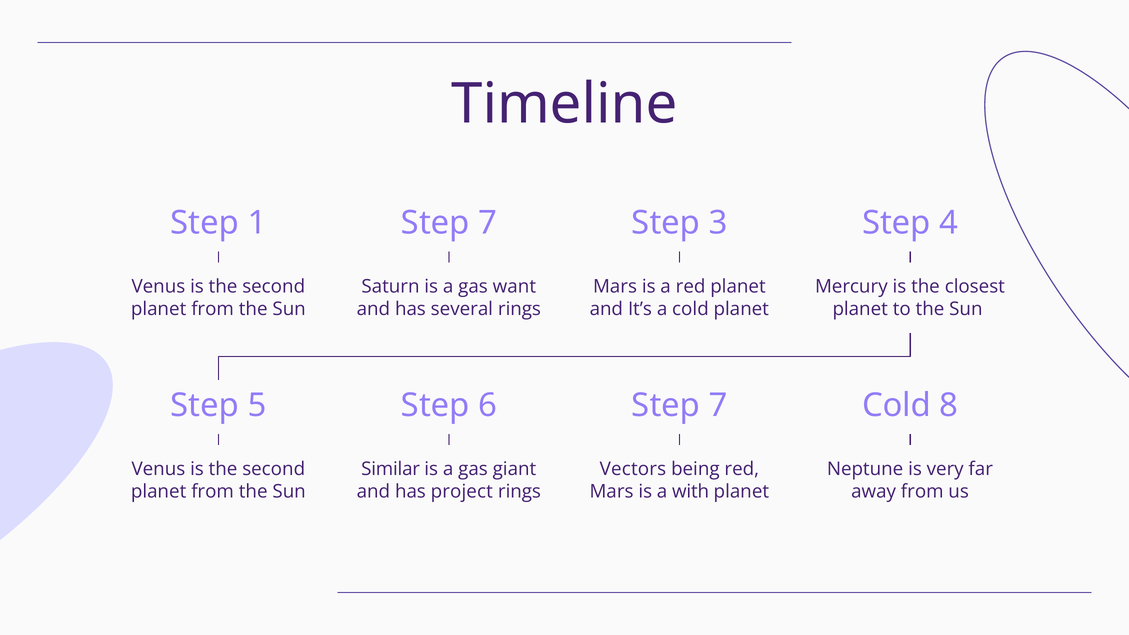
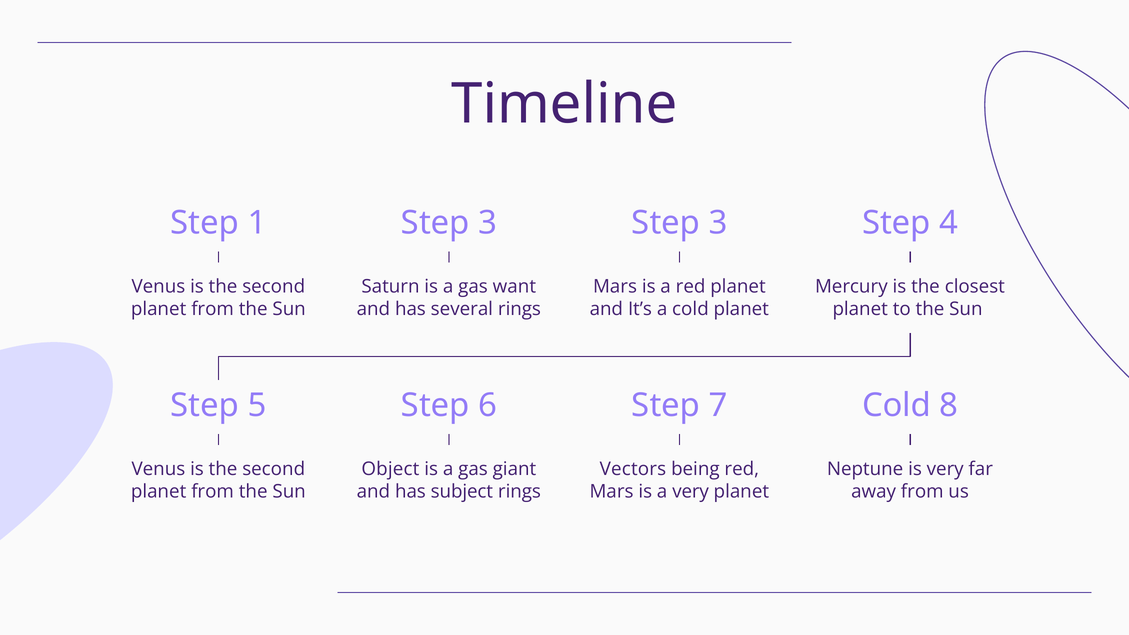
7: 7 -> 3 (488, 223)
Similar: Similar -> Object (390, 469)
project: project -> subject (462, 492)
a with: with -> very (691, 492)
